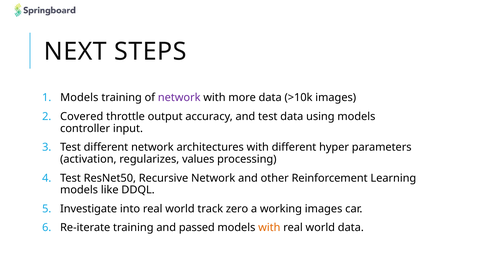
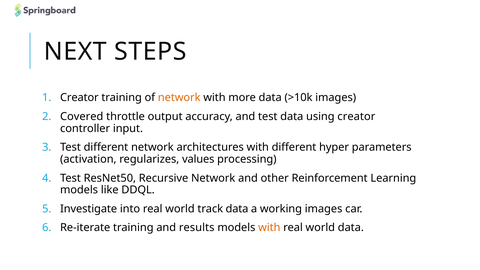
Models: Models -> Creator (79, 98)
network colour: purple -> orange (179, 98)
using models: models -> creator (356, 117)
track zero: zero -> data (237, 209)
passed: passed -> results (197, 228)
